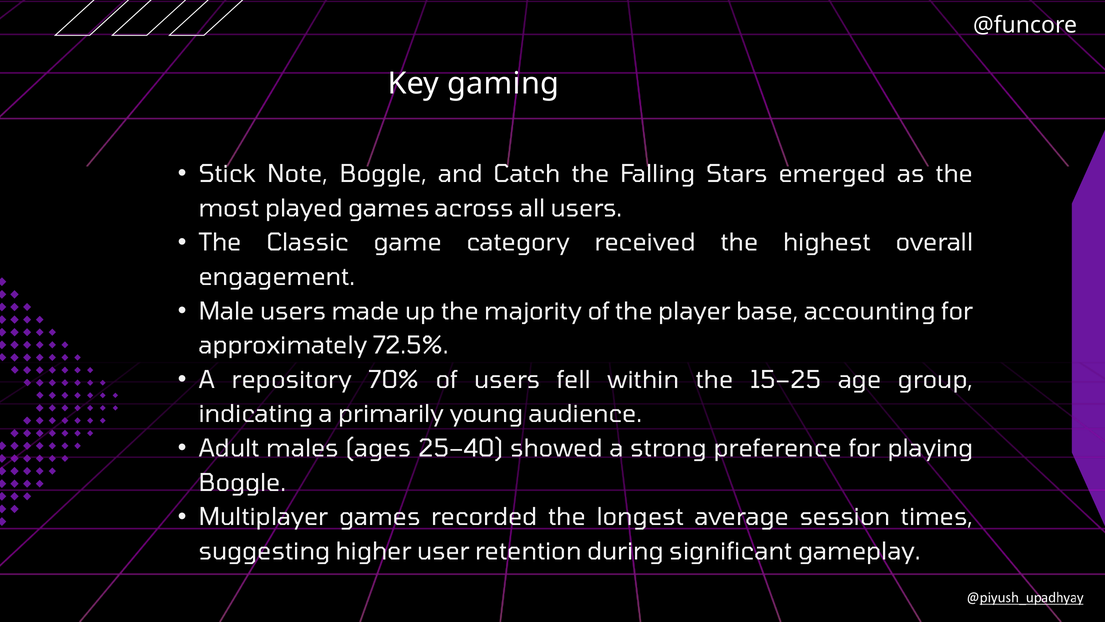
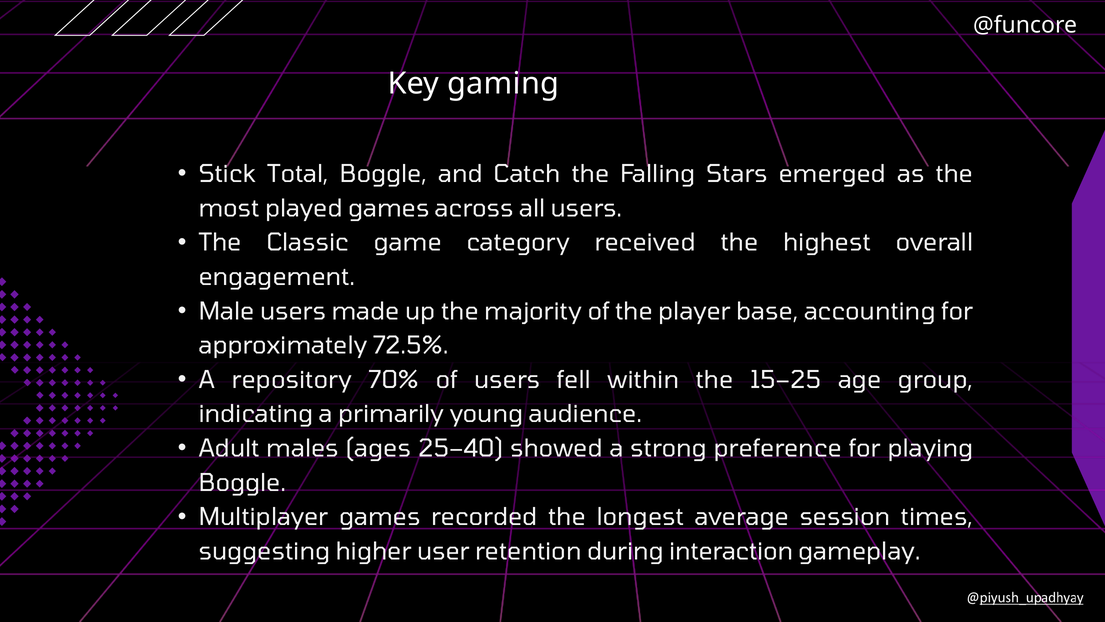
Note: Note -> Total (298, 174)
significant: significant -> interaction (731, 551)
